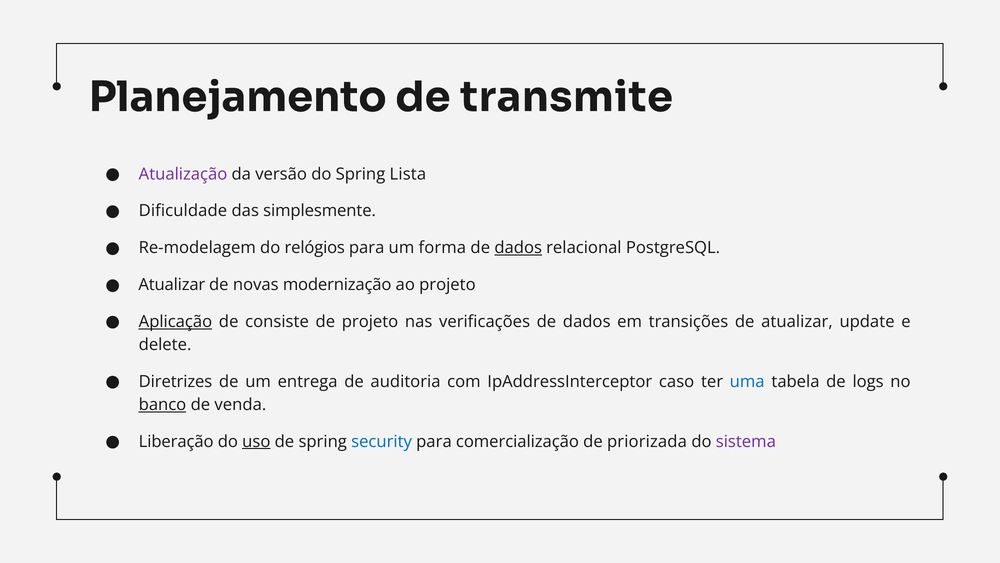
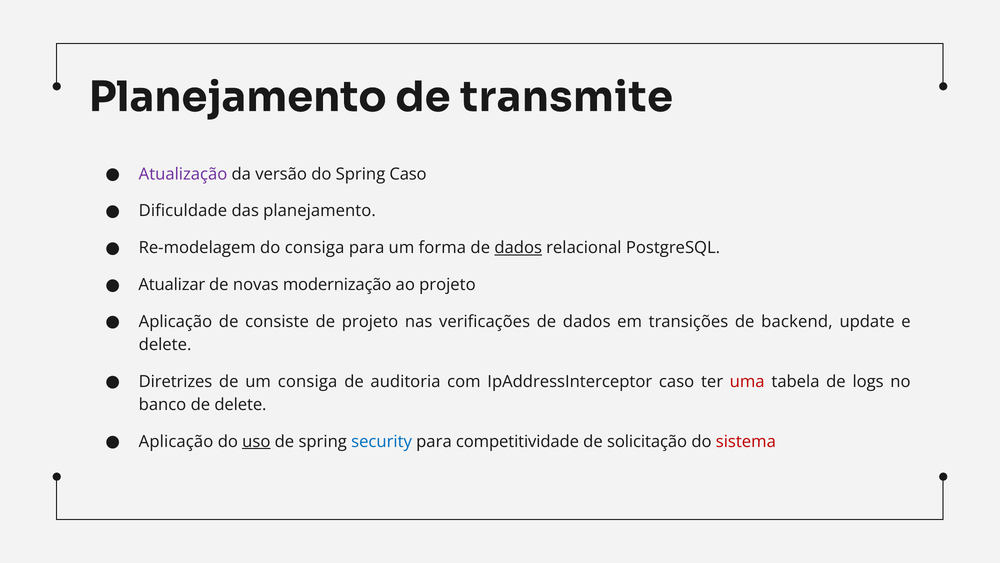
Spring Lista: Lista -> Caso (408, 174)
das simplesmente: simplesmente -> planejamento (319, 211)
do relógios: relógios -> consiga (315, 248)
Aplicação underline: present -> none (175, 321)
de atualizar: atualizar -> backend (797, 321)
um entrega: entrega -> consiga (308, 381)
uma colour: blue -> red (747, 381)
banco underline: present -> none (162, 404)
de venda: venda -> delete (240, 404)
Liberação: Liberação -> Aplicação (176, 441)
comercialização: comercialização -> competitividade (517, 441)
priorizada: priorizada -> solicitação (647, 441)
sistema colour: purple -> red (746, 441)
